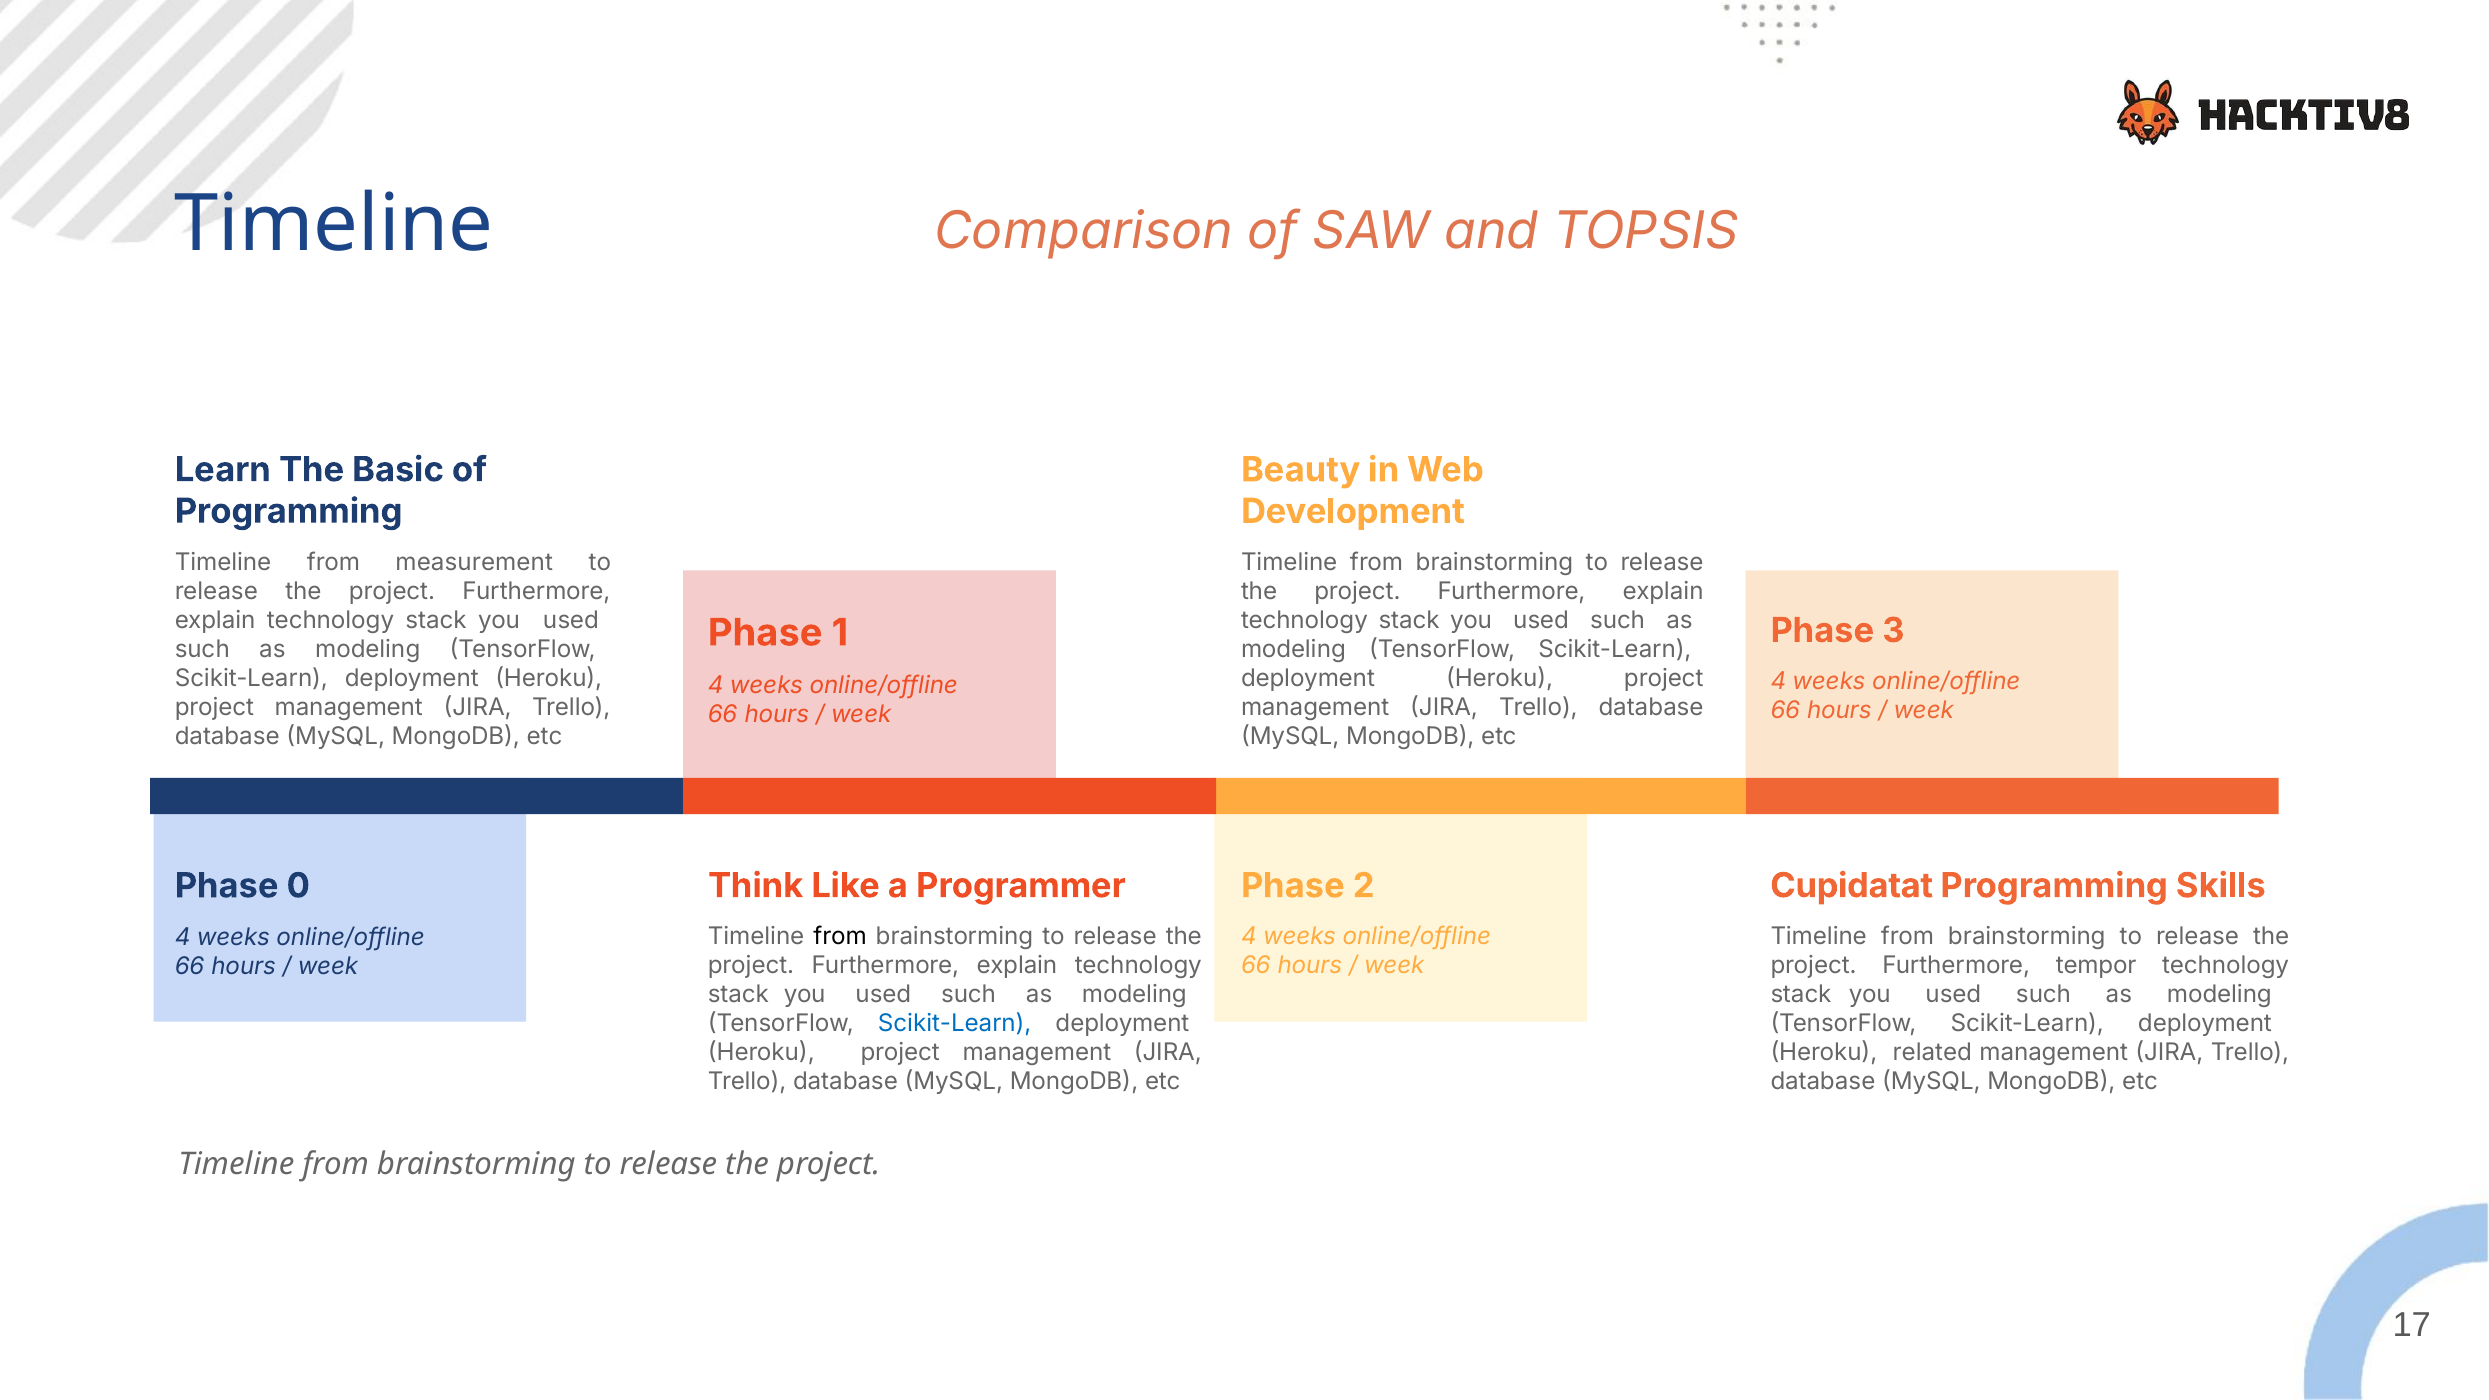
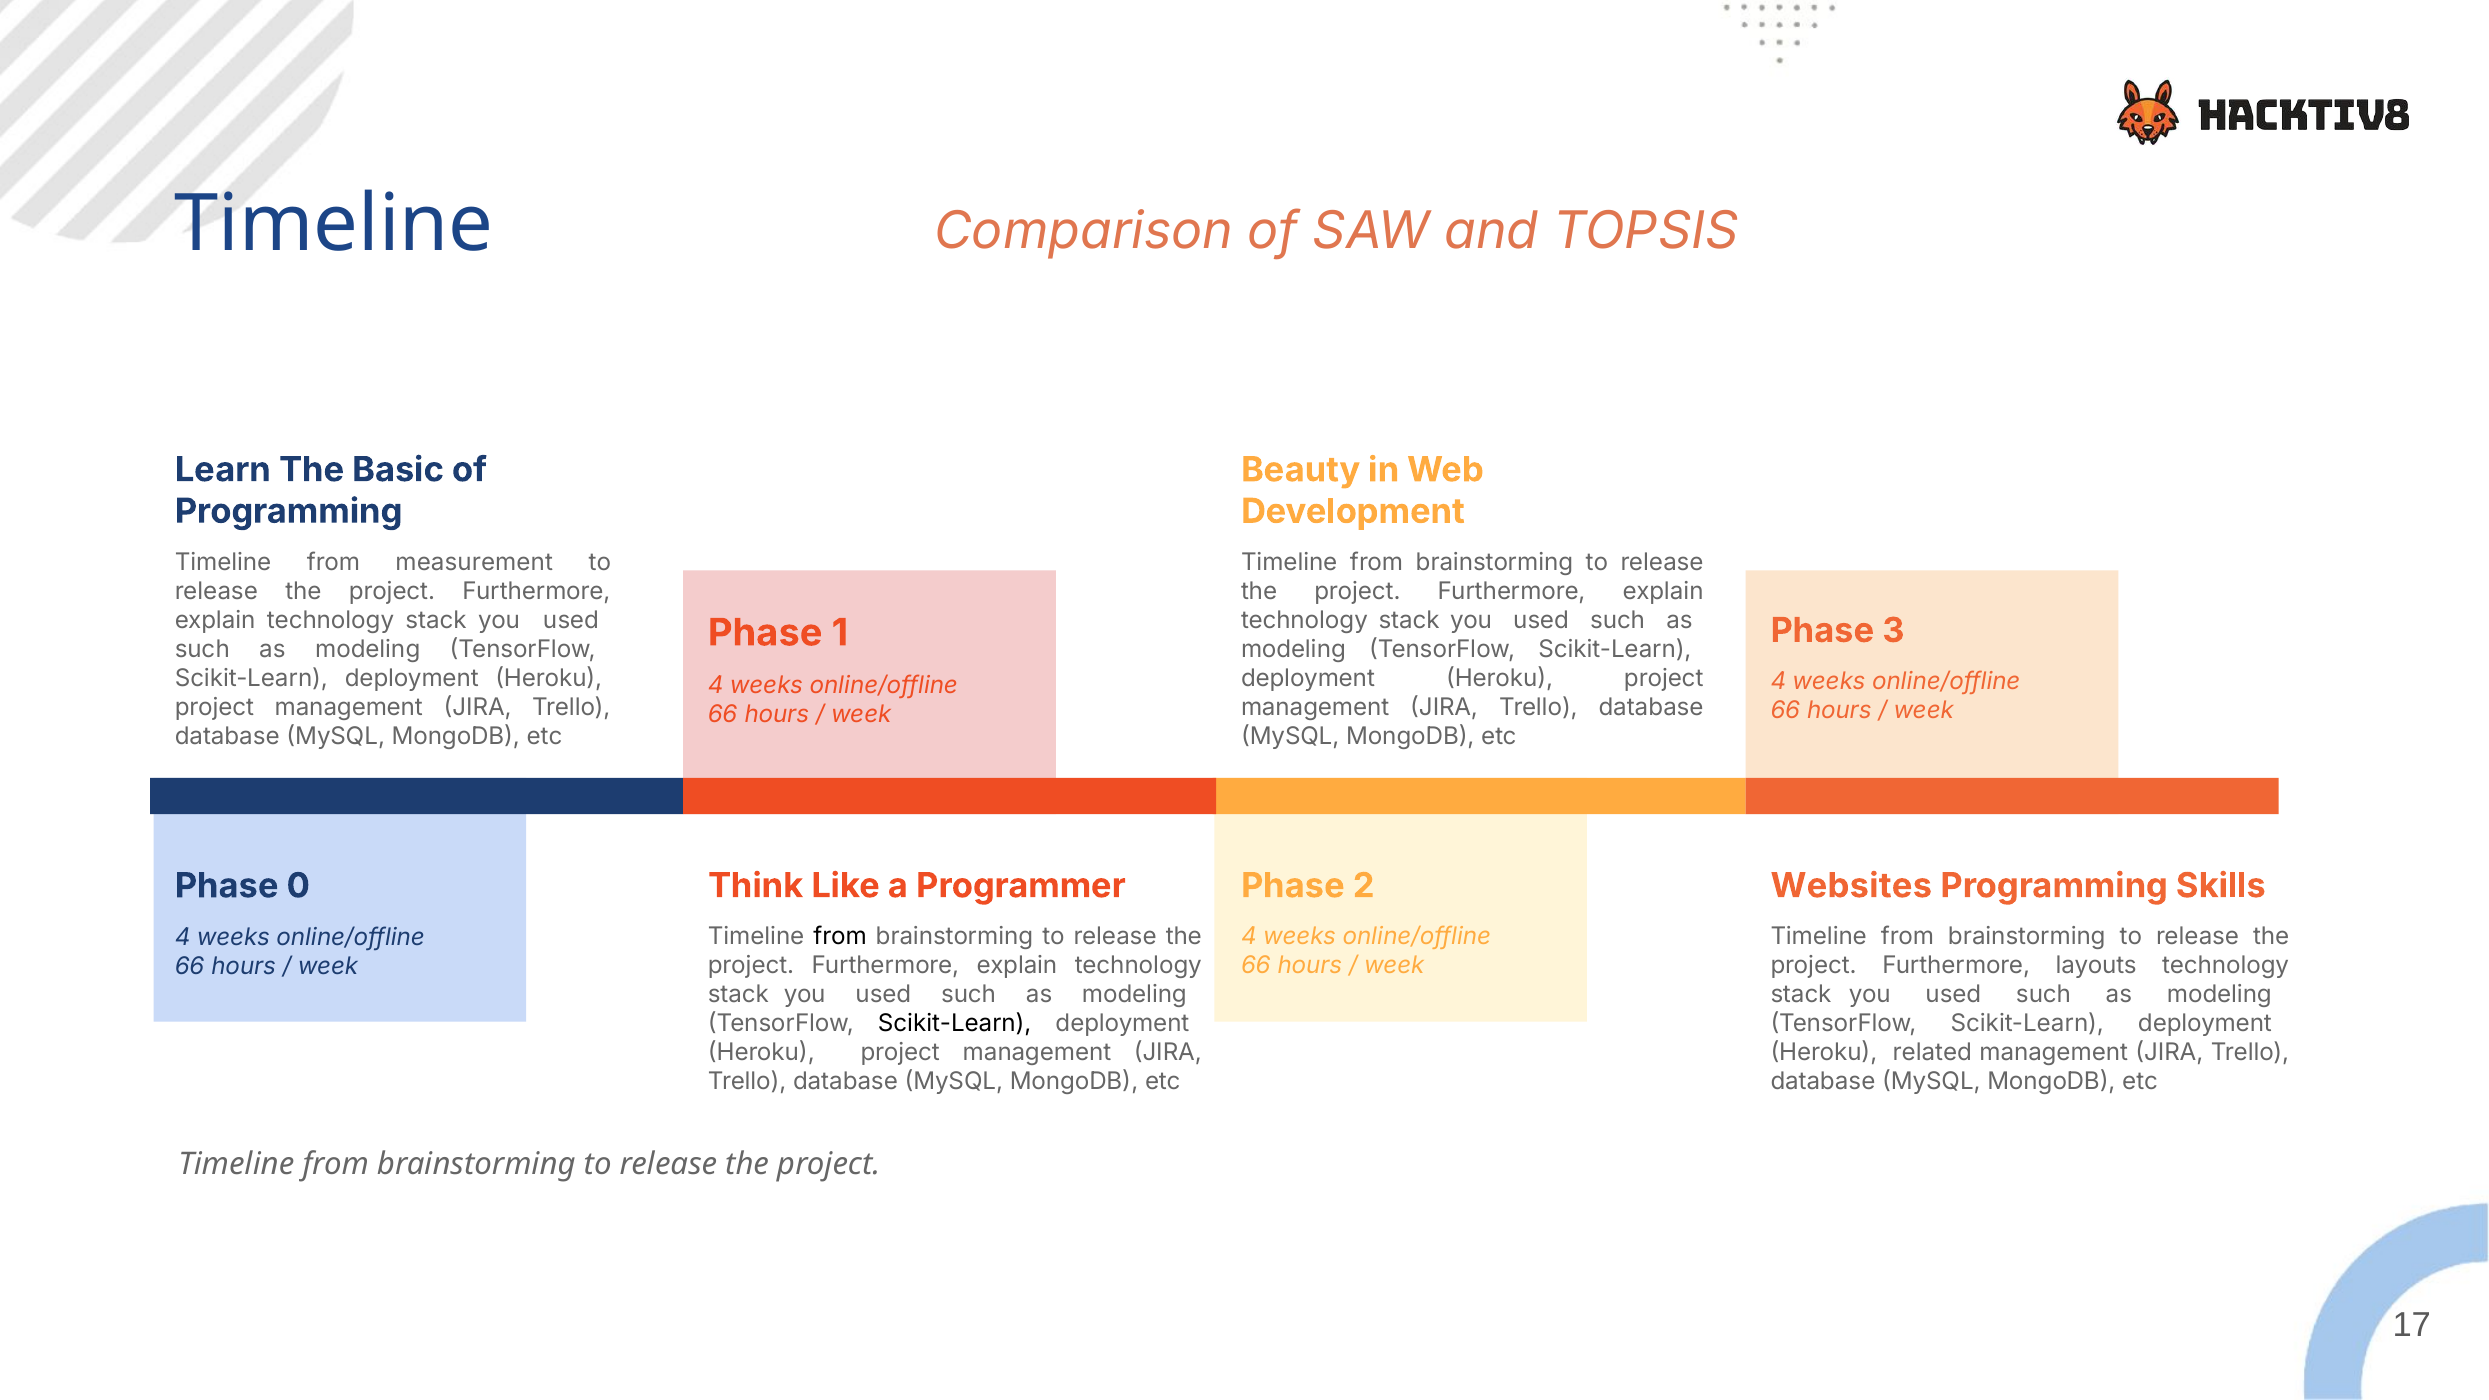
Cupidatat: Cupidatat -> Websites (1851, 886)
tempor: tempor -> layouts (2096, 966)
Scikit-Learn colour: blue -> black (955, 1024)
